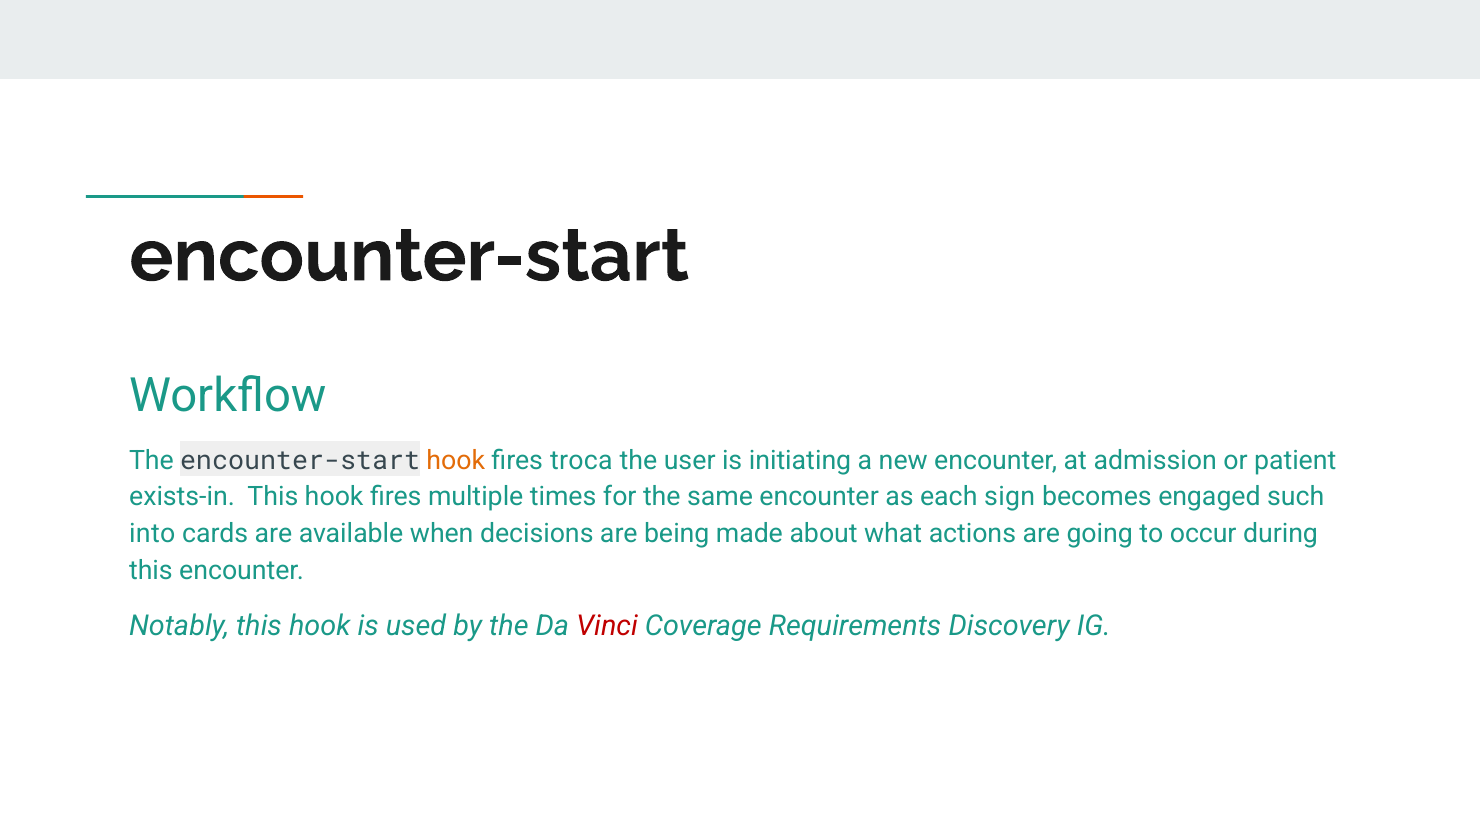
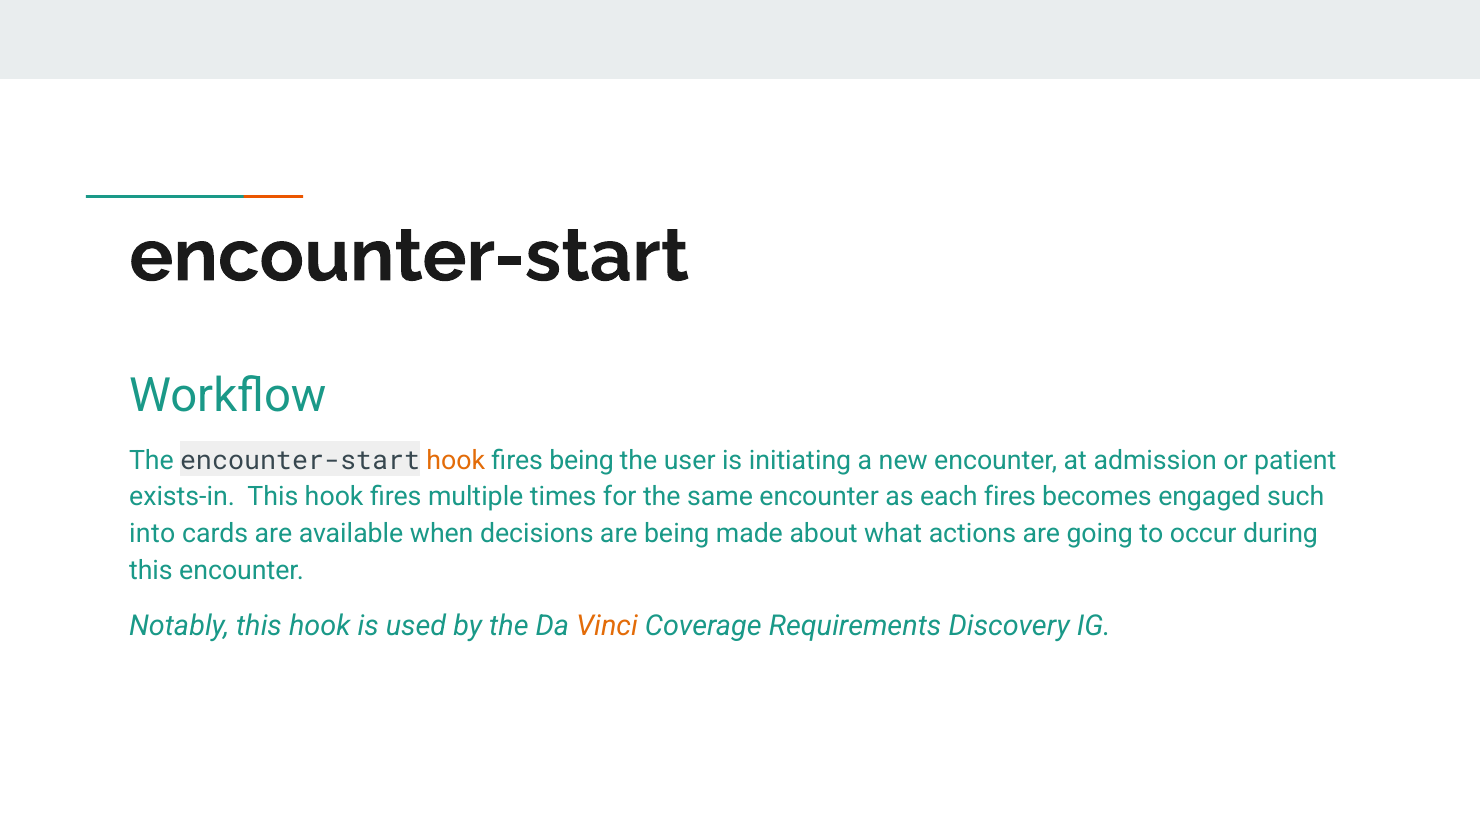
fires troca: troca -> being (582, 461)
each sign: sign -> fires (1010, 497)
Vinci colour: red -> orange (607, 626)
